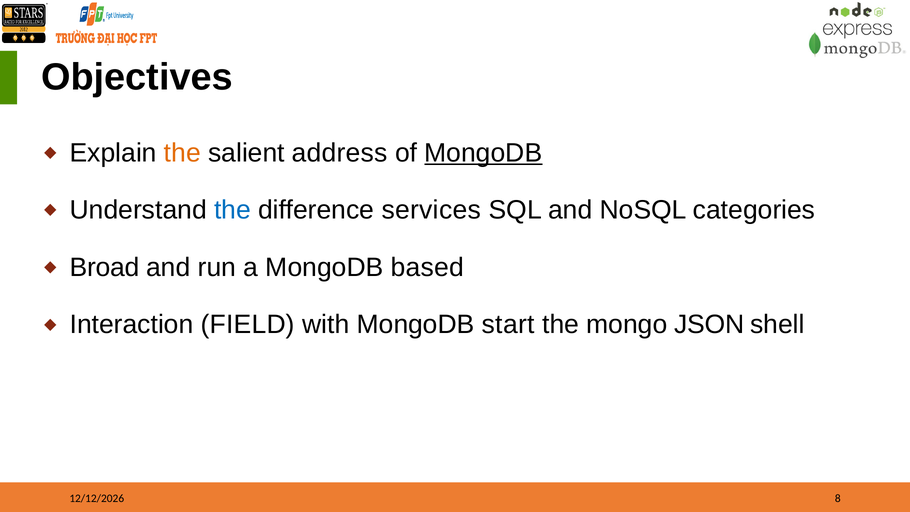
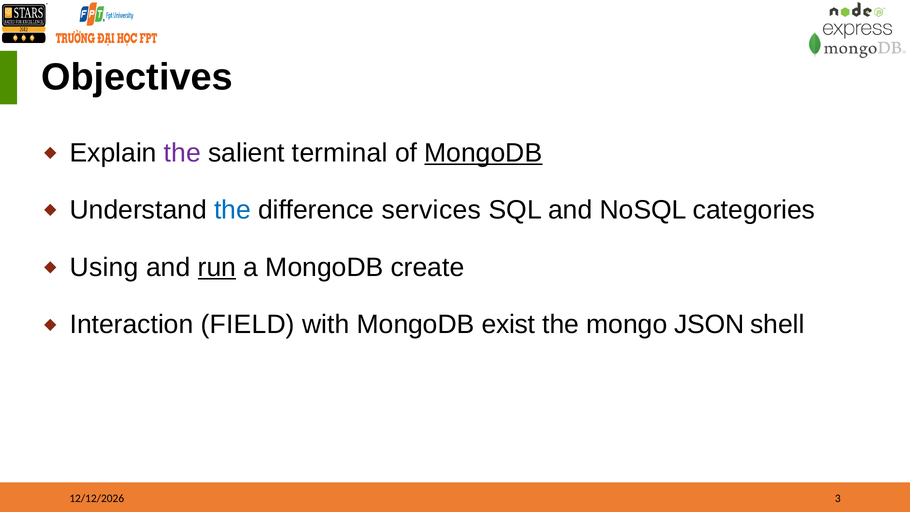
the colour: orange -> purple (182, 153)
address: address -> terminal (340, 153)
Broad: Broad -> Using (104, 267)
run underline: none -> present (217, 267)
based: based -> create (427, 267)
start: start -> exist (508, 325)
8: 8 -> 3 (838, 498)
